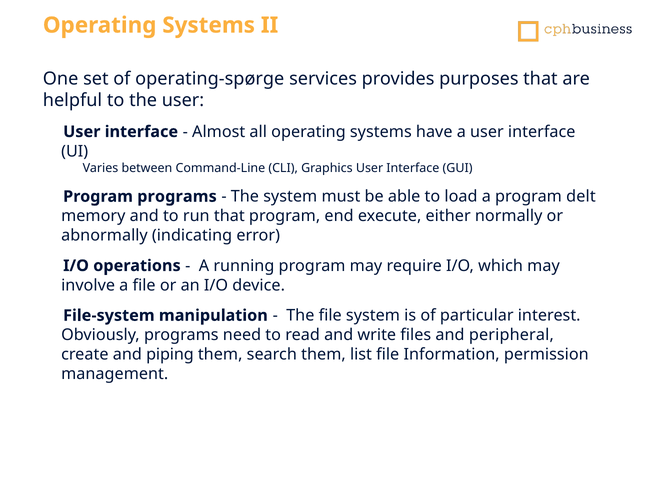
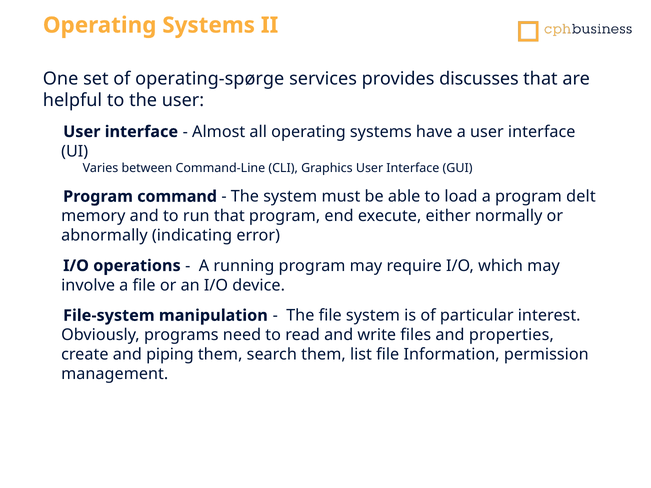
purposes: purposes -> discusses (479, 79)
Program programs: programs -> command (177, 197)
peripheral: peripheral -> properties (511, 335)
